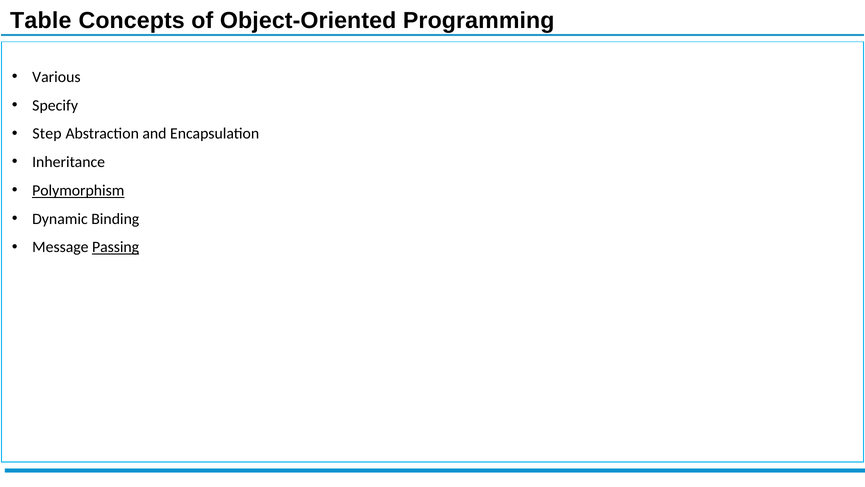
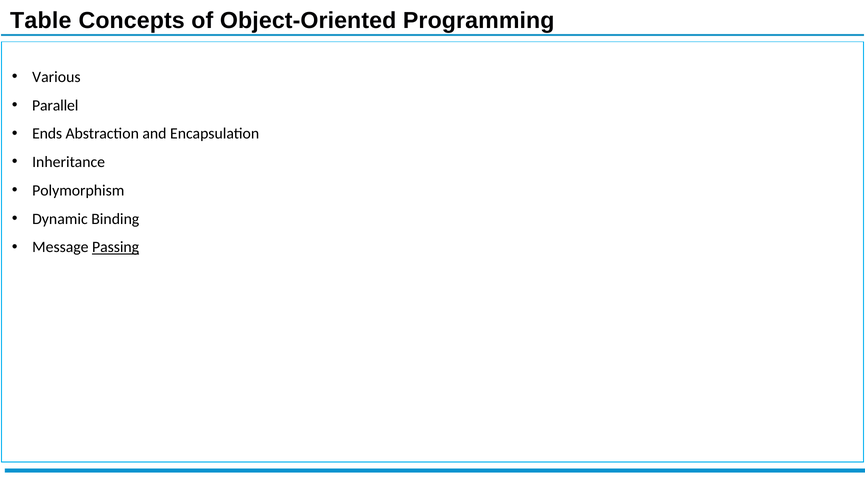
Specify: Specify -> Parallel (55, 105)
Step: Step -> Ends (47, 134)
Polymorphism underline: present -> none (78, 190)
